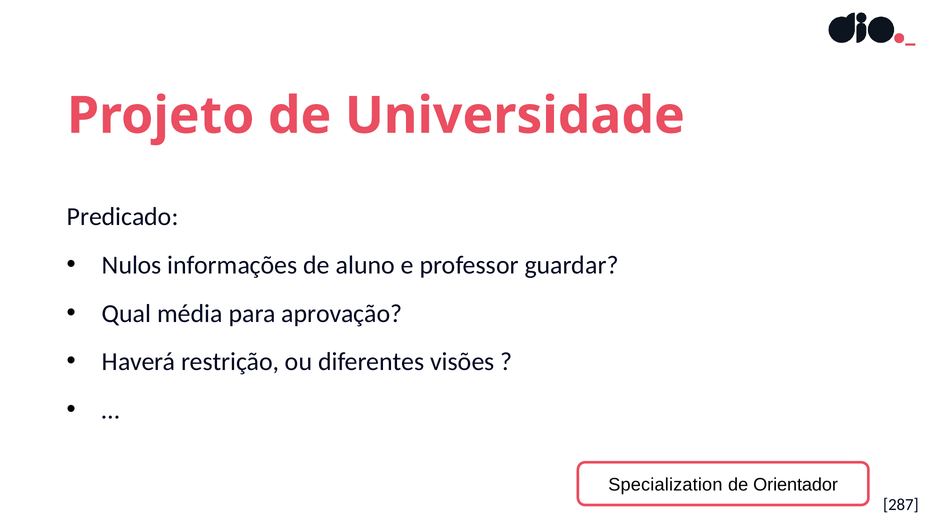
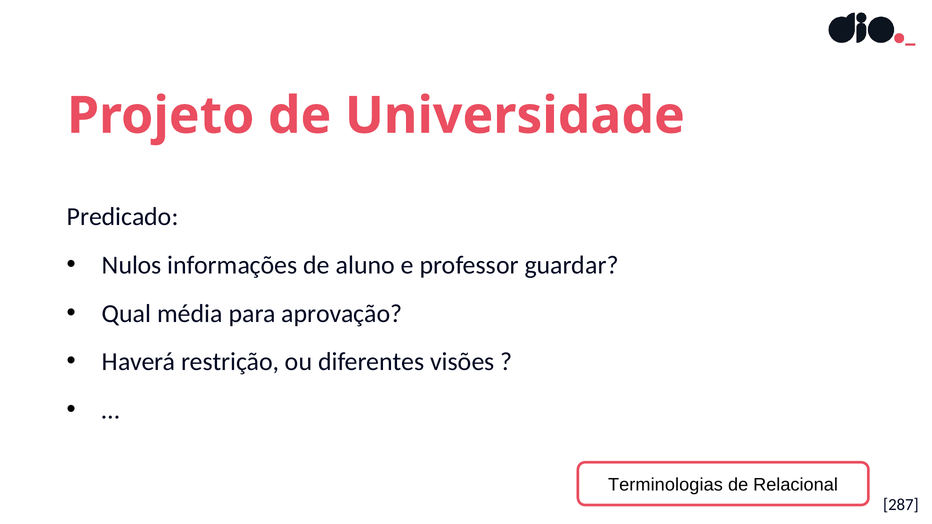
Specialization: Specialization -> Terminologias (665, 485)
Orientador: Orientador -> Relacional (796, 485)
